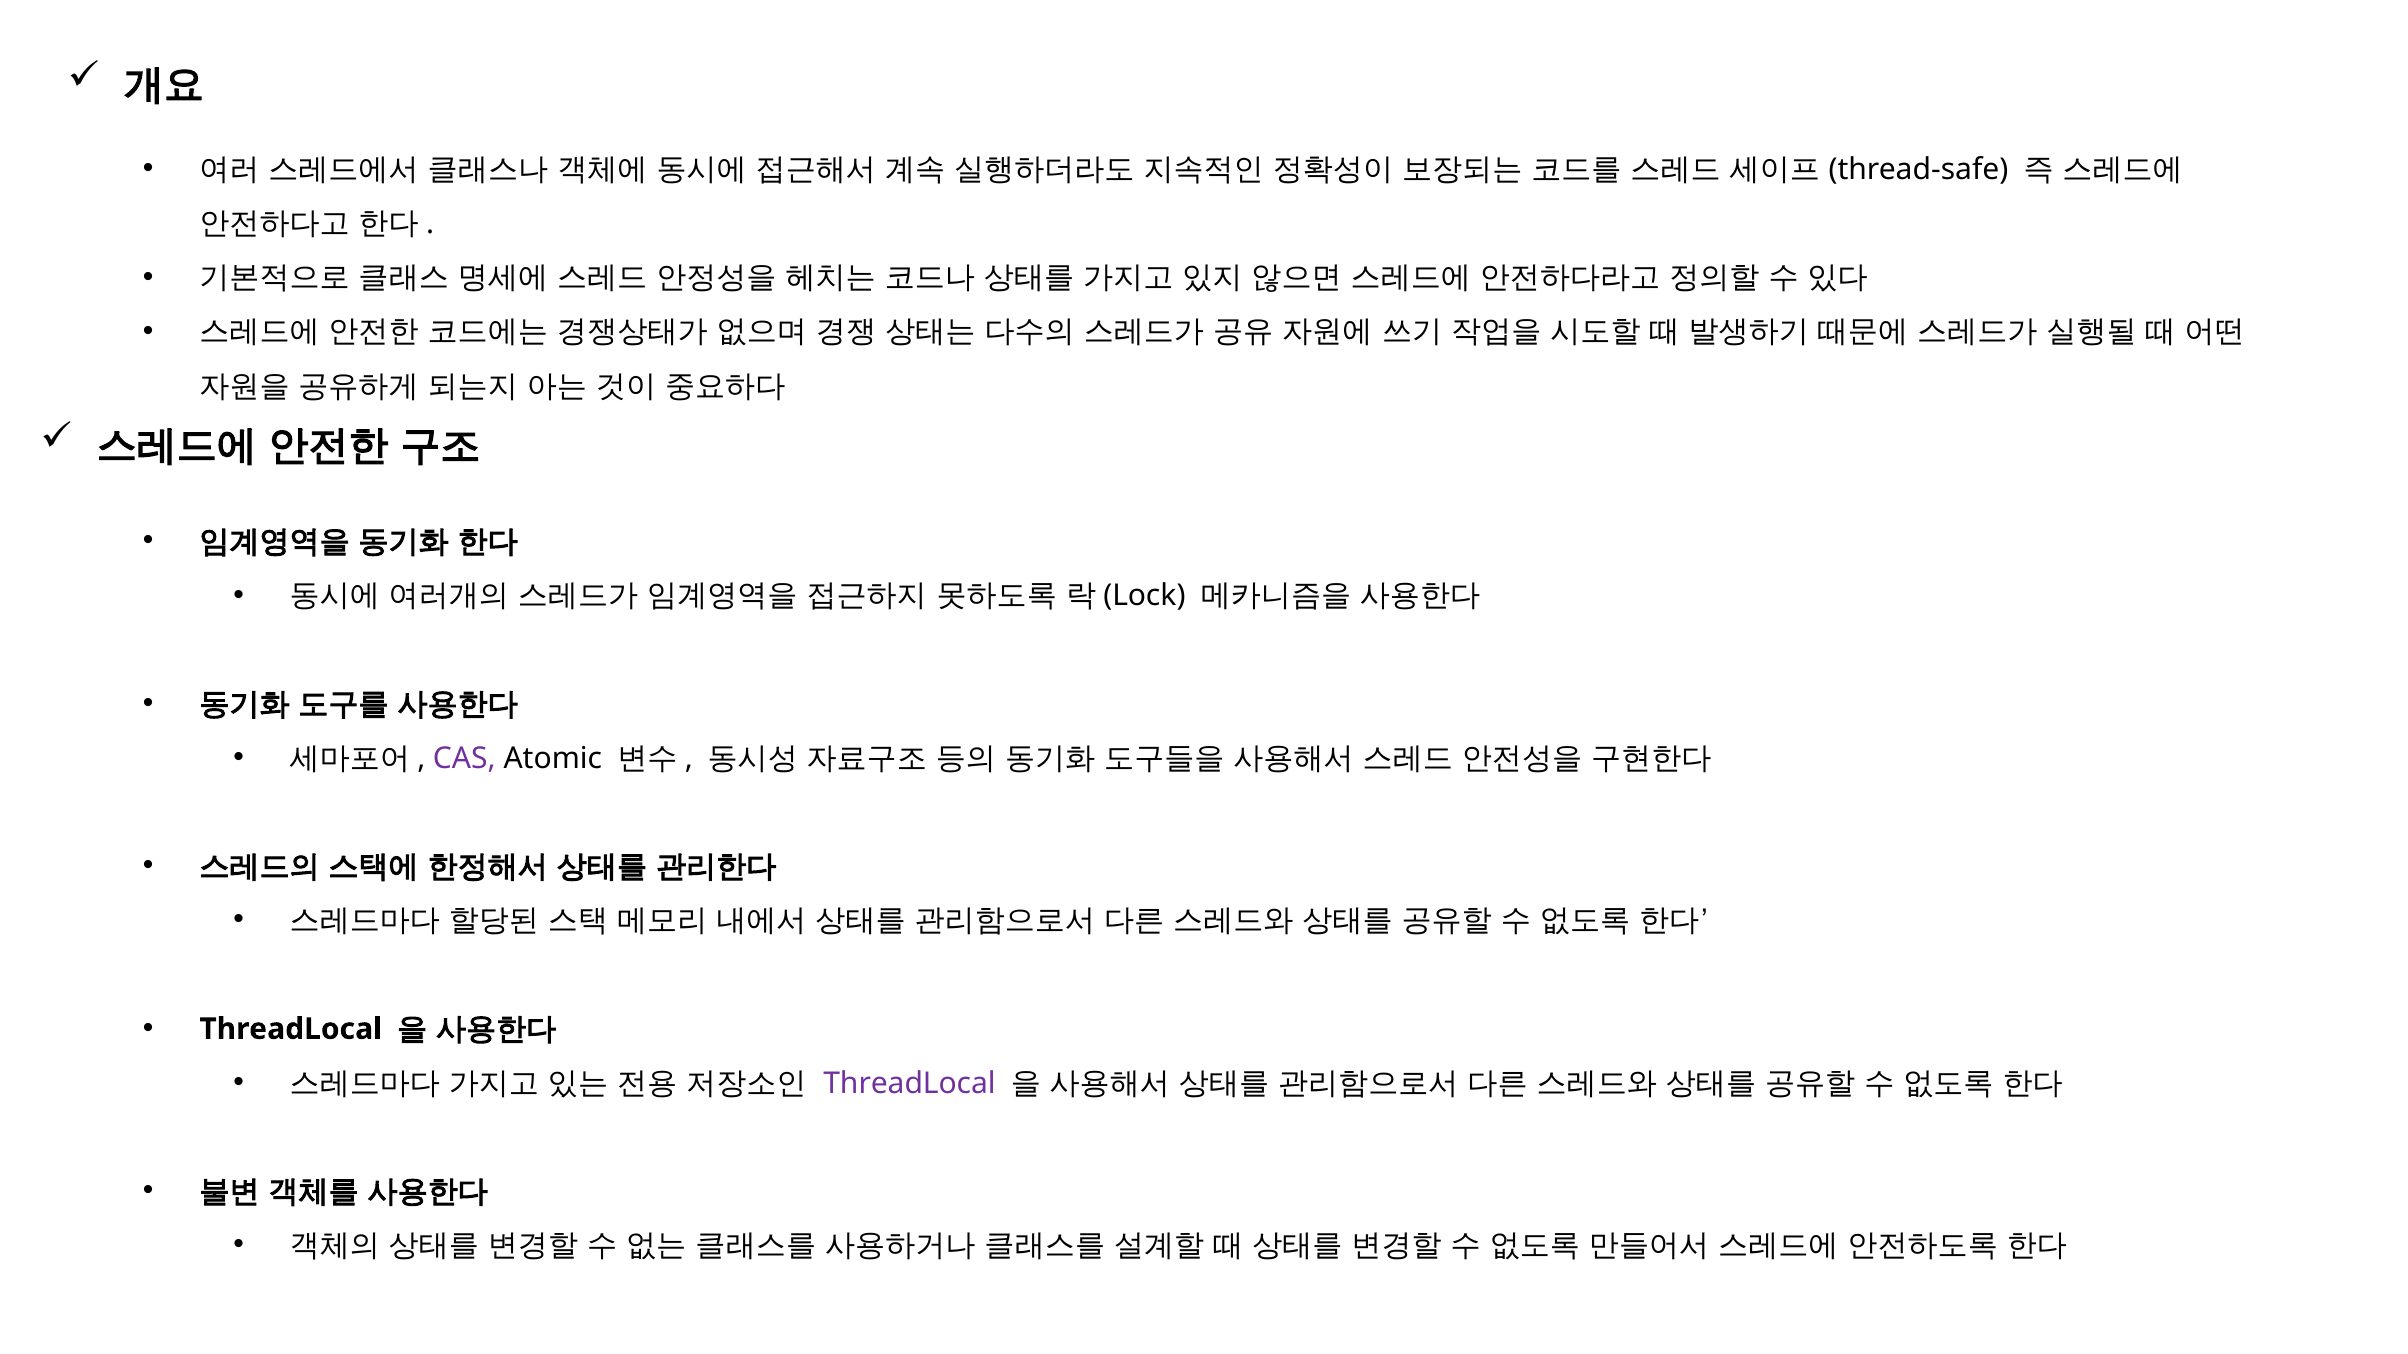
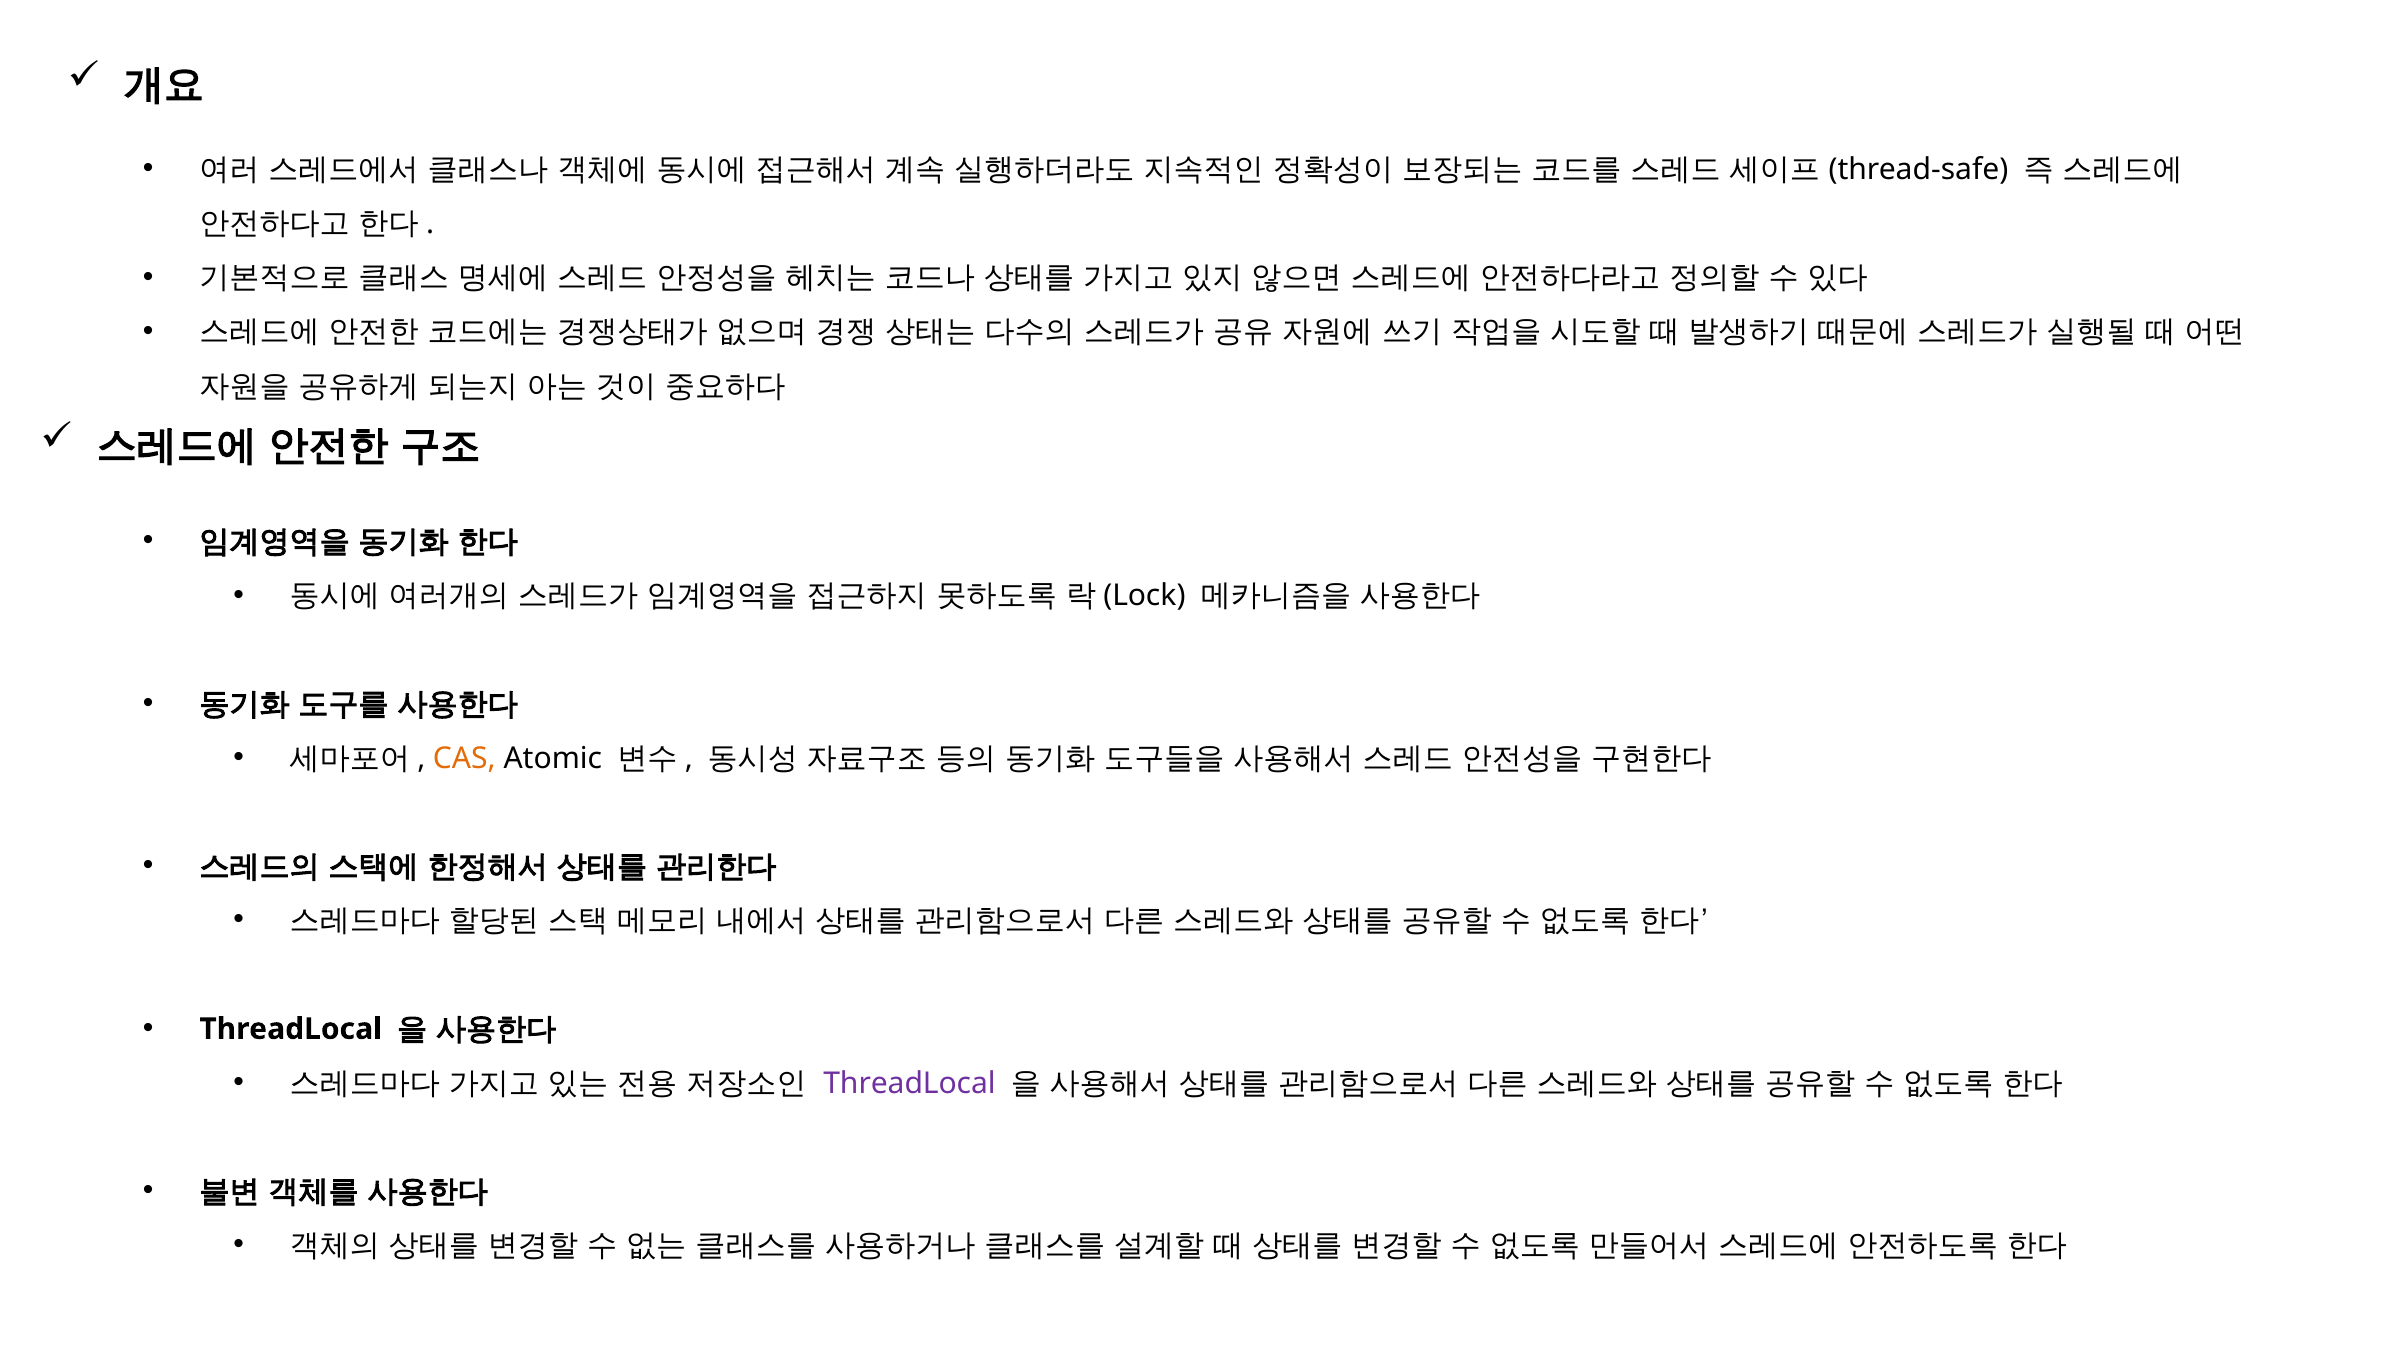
CAS colour: purple -> orange (464, 758)
